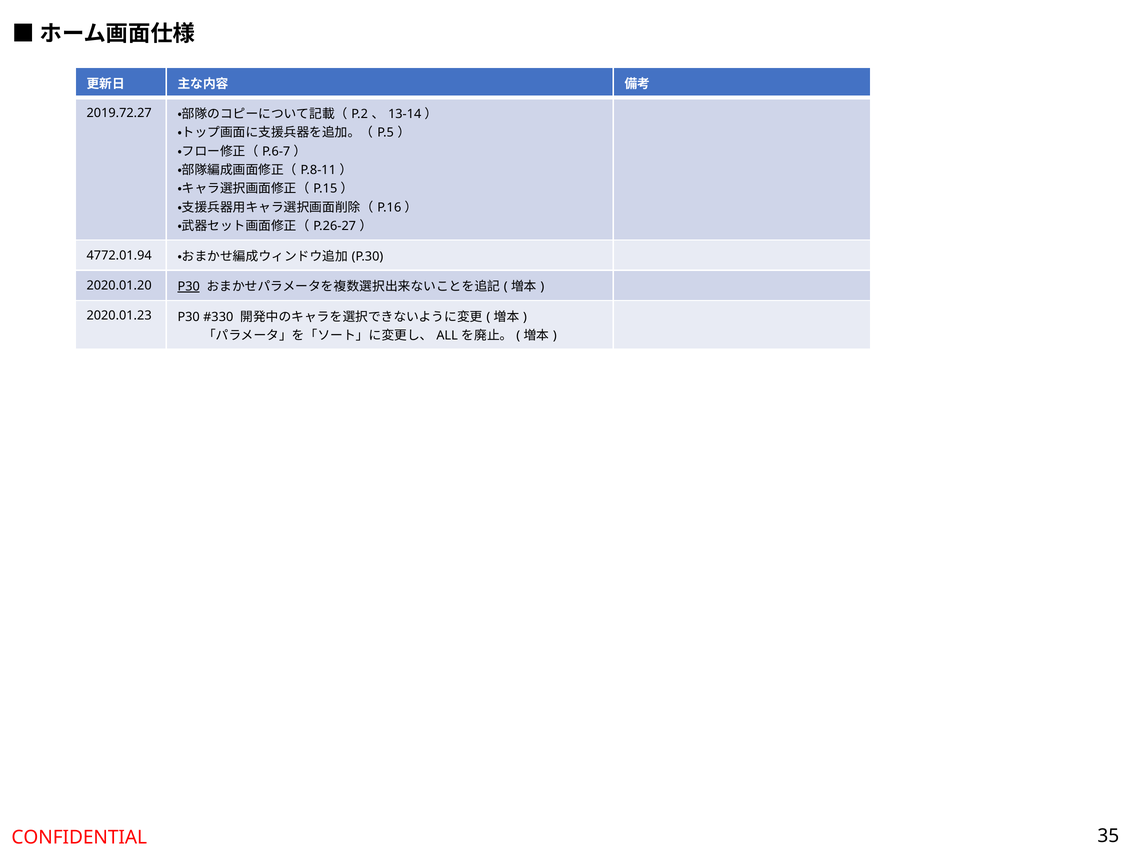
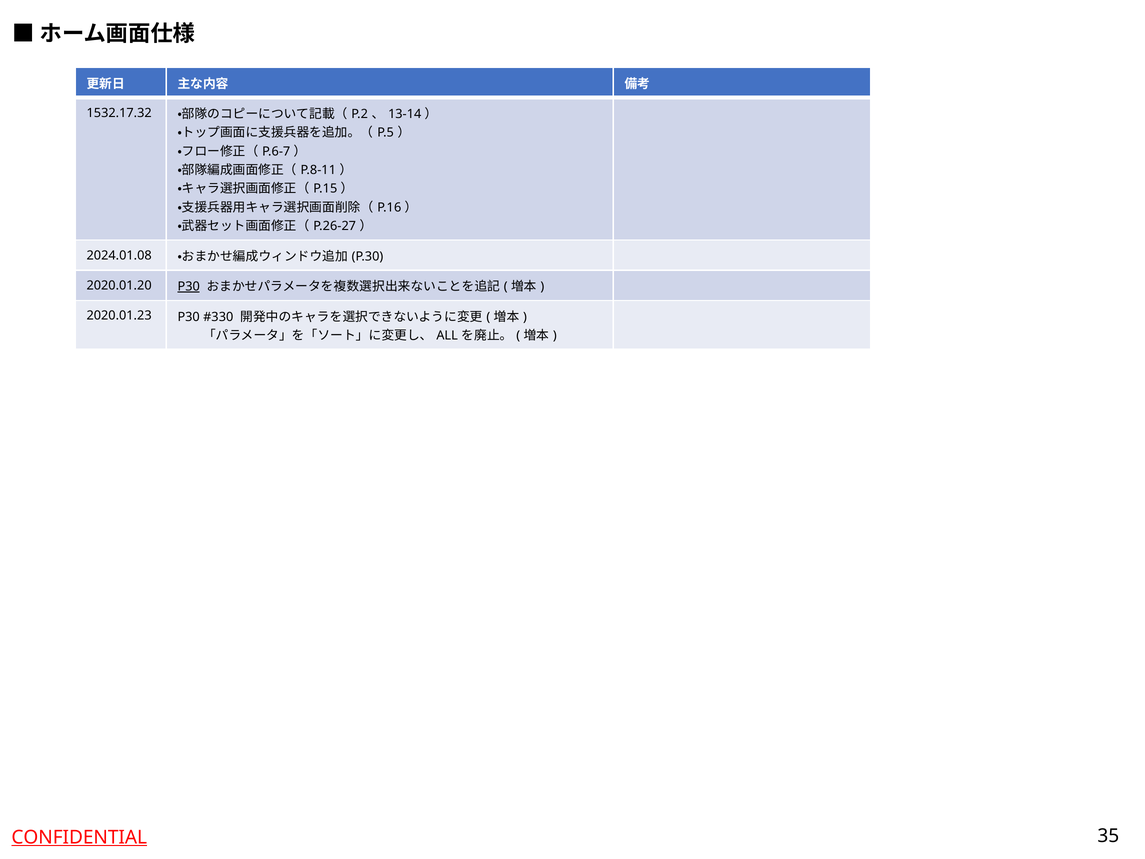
2019.72.27: 2019.72.27 -> 1532.17.32 (119, 113)
4772.01.94: 4772.01.94 -> 2024.01.08 (119, 255)
CONFIDENTIAL underline: none -> present (79, 837)
